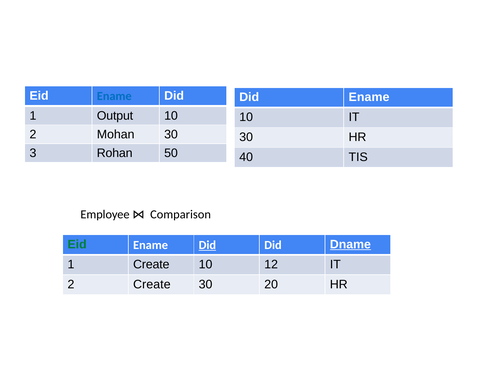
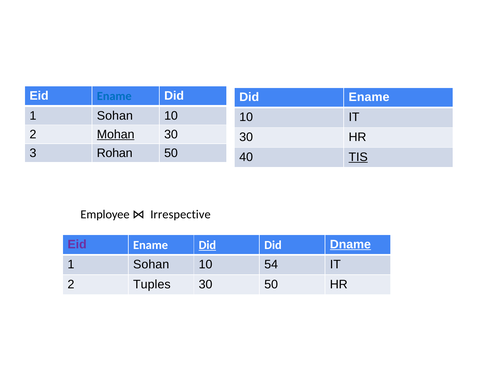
Output: Output -> Sohan (115, 116)
Mohan underline: none -> present (116, 134)
TIS underline: none -> present (358, 157)
Comparison: Comparison -> Irrespective (180, 215)
Eid colour: green -> purple (77, 244)
Create: Create -> Sohan (151, 264)
12: 12 -> 54 (271, 264)
2 Create: Create -> Tuples (152, 284)
30 20: 20 -> 50 (271, 284)
